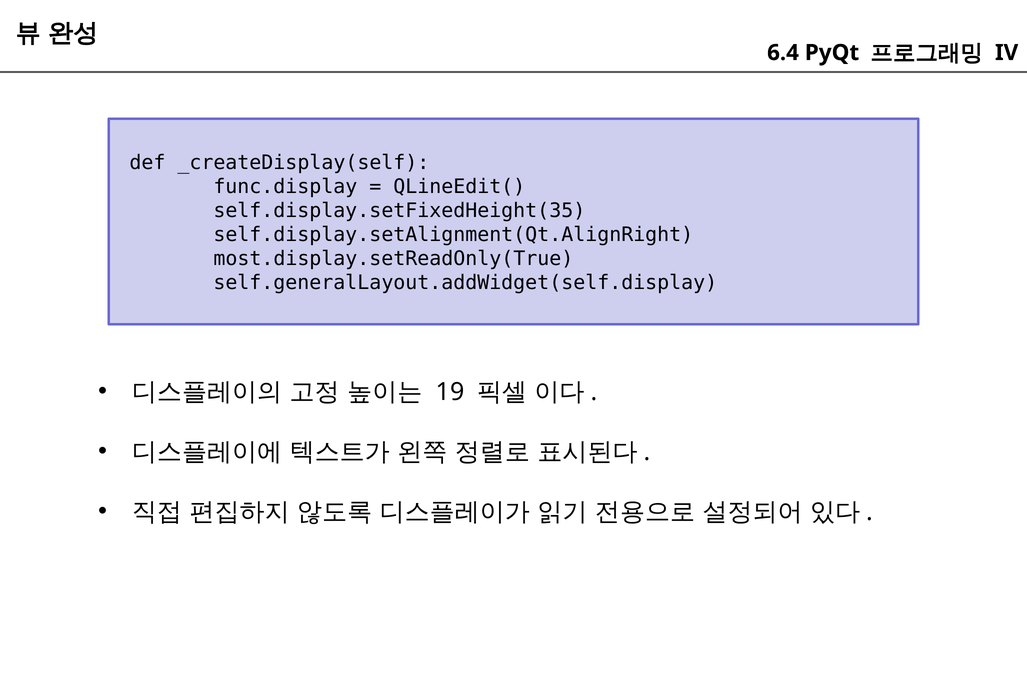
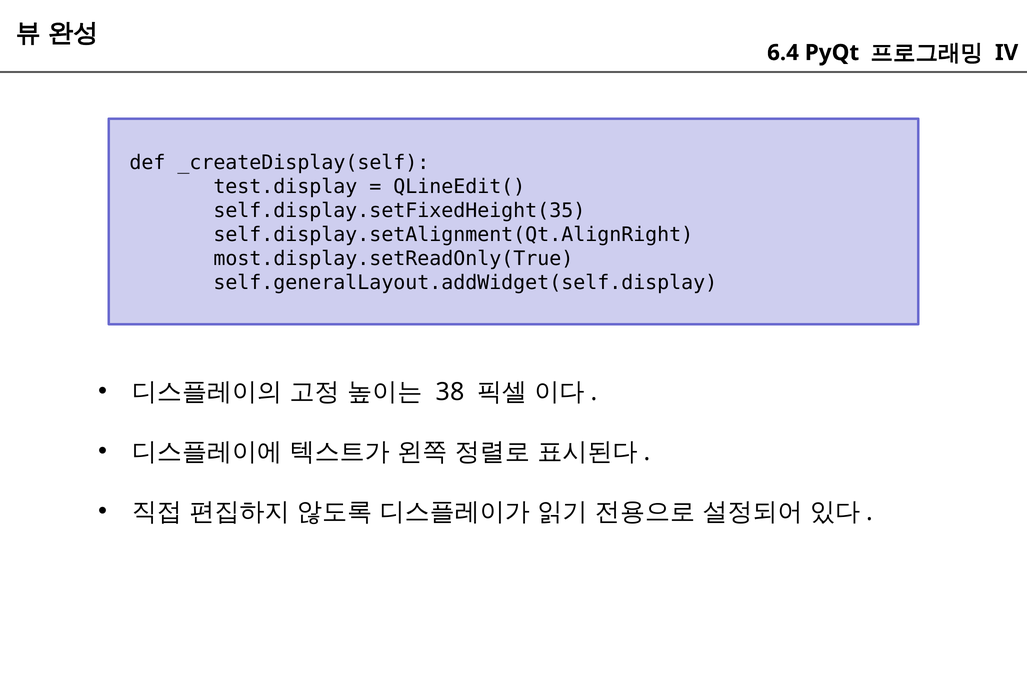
func.display: func.display -> test.display (285, 187)
19: 19 -> 38 (450, 392)
